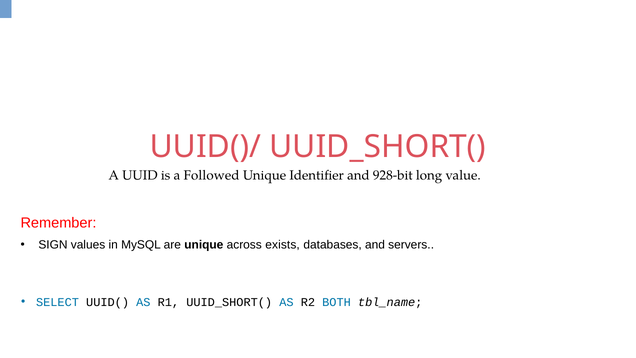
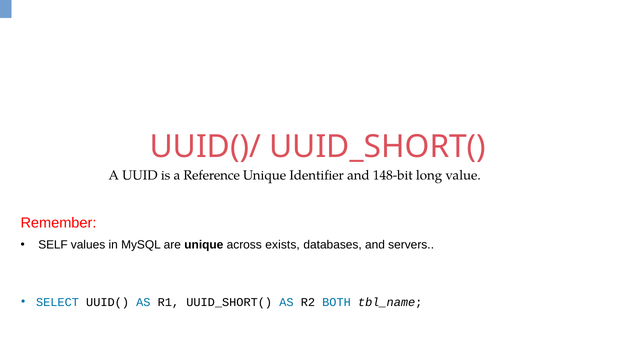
Followed: Followed -> Reference (212, 175)
928-bit: 928-bit -> 148-bit (393, 175)
SIGN: SIGN -> SELF (53, 245)
